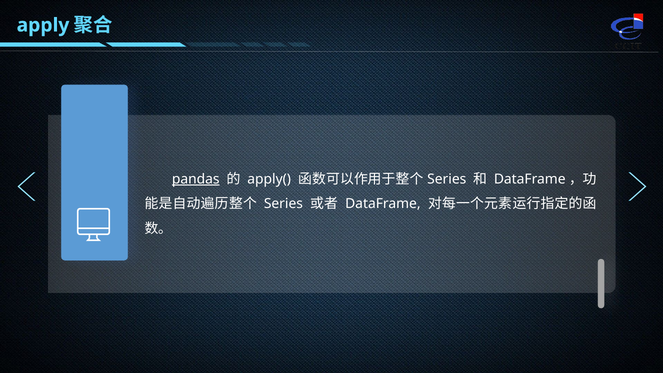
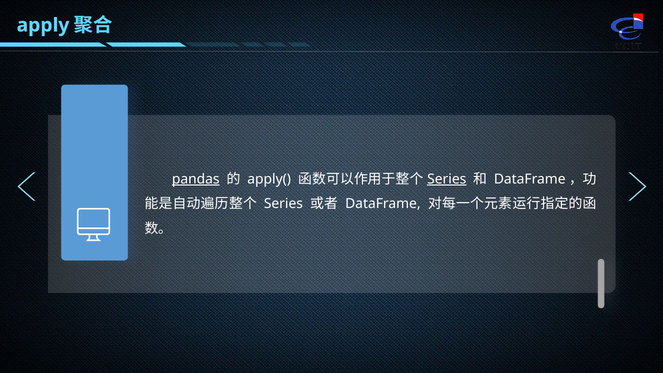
Series underline: none -> present (447, 179)
